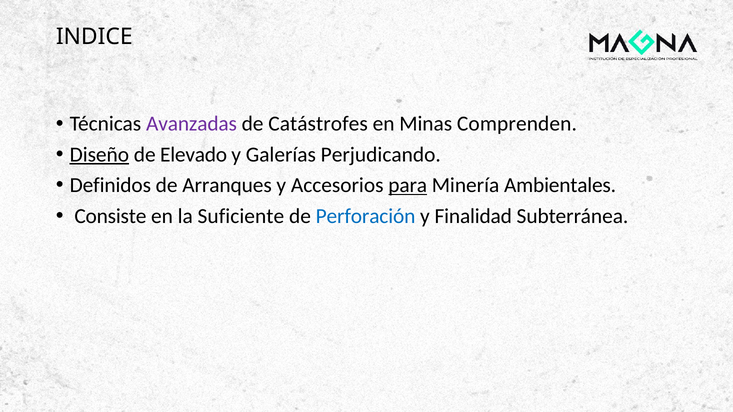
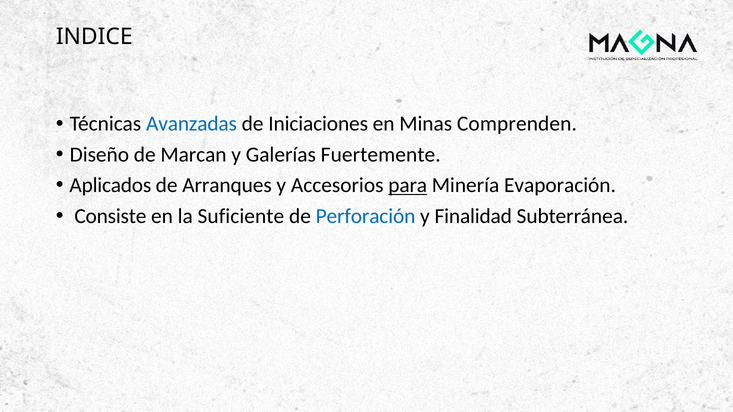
Avanzadas colour: purple -> blue (192, 124)
Catástrofes: Catástrofes -> Iniciaciones (318, 124)
Diseño underline: present -> none (99, 155)
Elevado: Elevado -> Marcan (194, 155)
Perjudicando: Perjudicando -> Fuertemente (381, 155)
Definidos: Definidos -> Aplicados (110, 185)
Ambientales: Ambientales -> Evaporación (560, 185)
